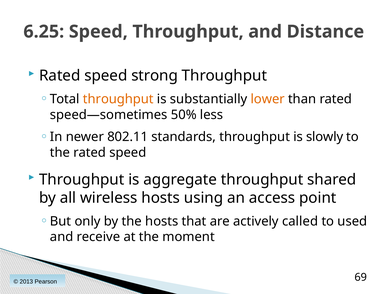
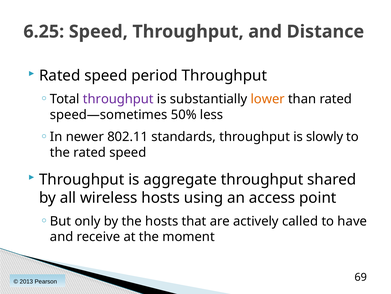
strong: strong -> period (155, 75)
throughput colour: orange -> purple (118, 99)
used: used -> have (352, 221)
